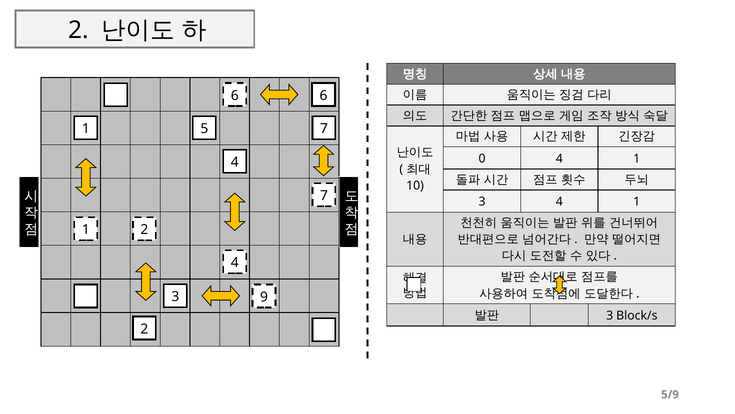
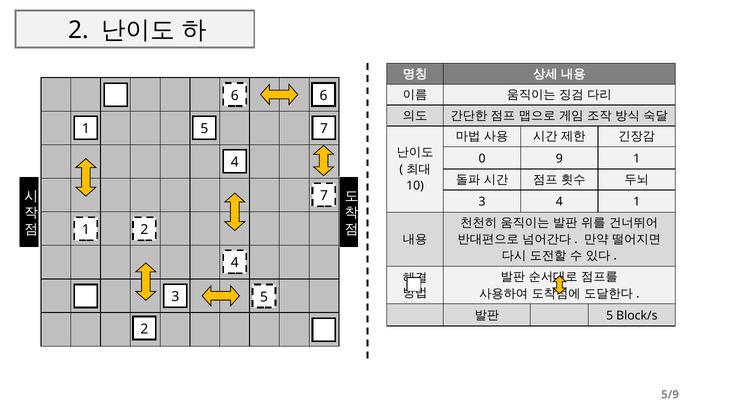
0 4: 4 -> 9 (559, 158)
3 9: 9 -> 5 (264, 297)
3: 3 -> 5 (610, 315)
